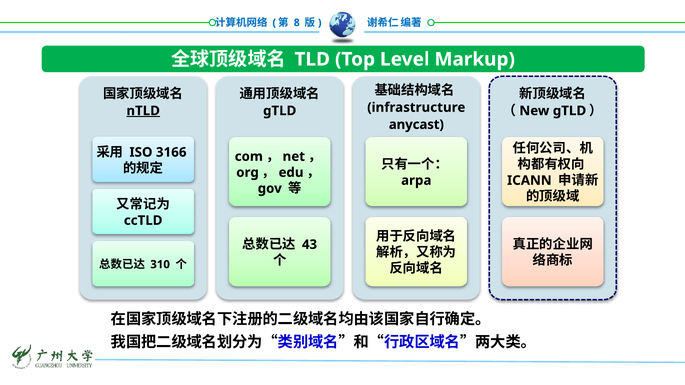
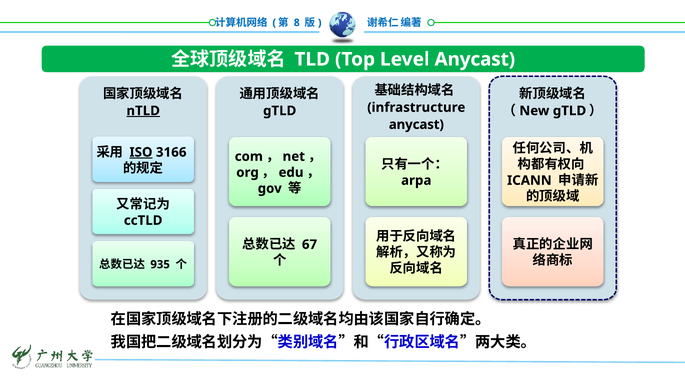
Level Markup: Markup -> Anycast (475, 59)
ISO underline: none -> present (141, 152)
43: 43 -> 67 (310, 245)
310: 310 -> 935 (160, 265)
